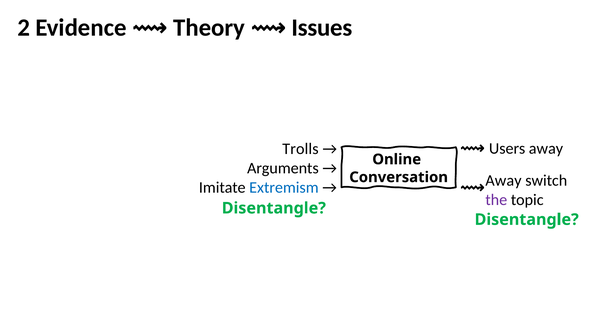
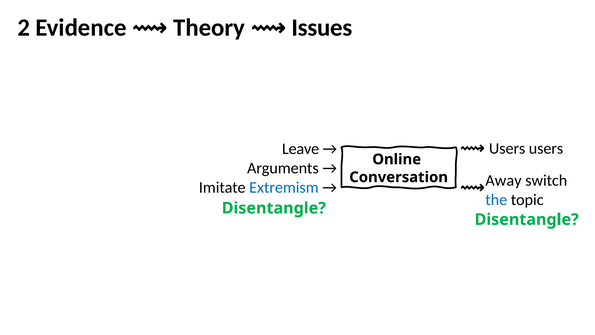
Users away: away -> users (546, 149)
Trolls: Trolls -> Leave (301, 149)
the colour: purple -> blue (496, 200)
